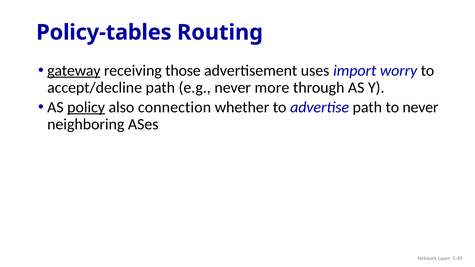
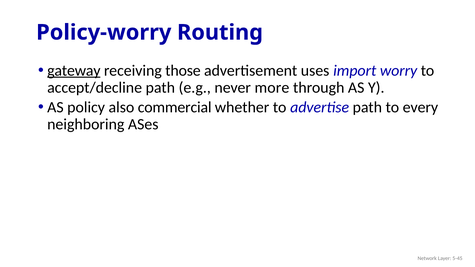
Policy-tables: Policy-tables -> Policy-worry (104, 32)
policy underline: present -> none (86, 107)
connection: connection -> commercial (175, 107)
to never: never -> every (420, 107)
